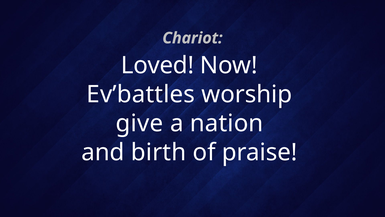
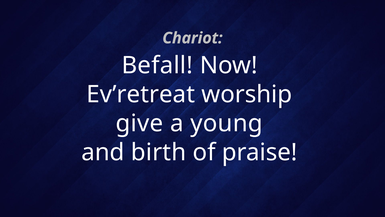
Loved: Loved -> Befall (157, 65)
Ev’battles: Ev’battles -> Ev’retreat (141, 94)
nation: nation -> young (227, 123)
